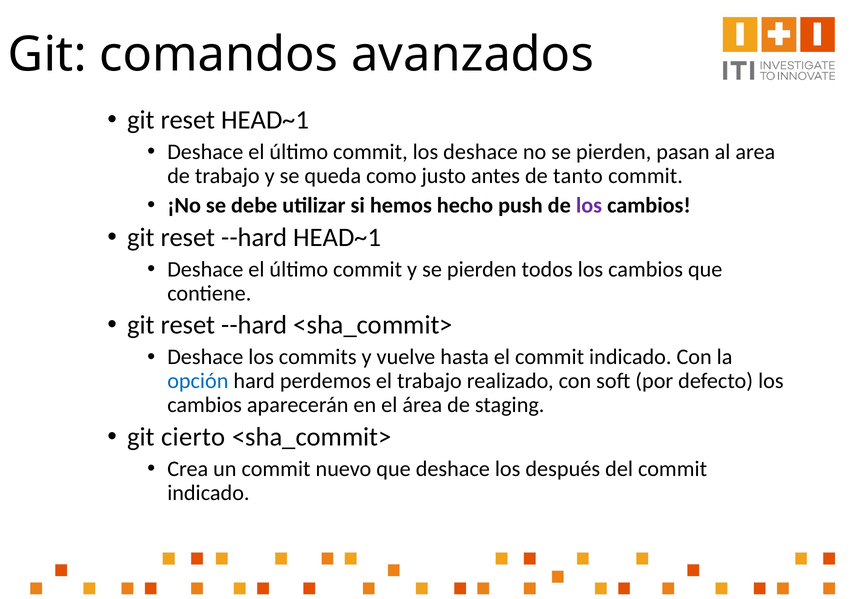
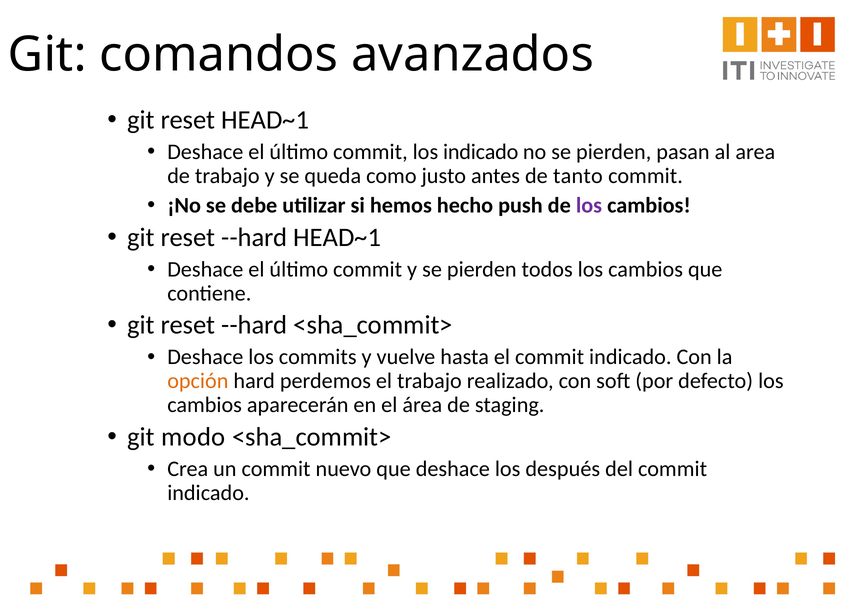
los deshace: deshace -> indicado (481, 152)
opción colour: blue -> orange (198, 381)
cierto: cierto -> modo (193, 437)
